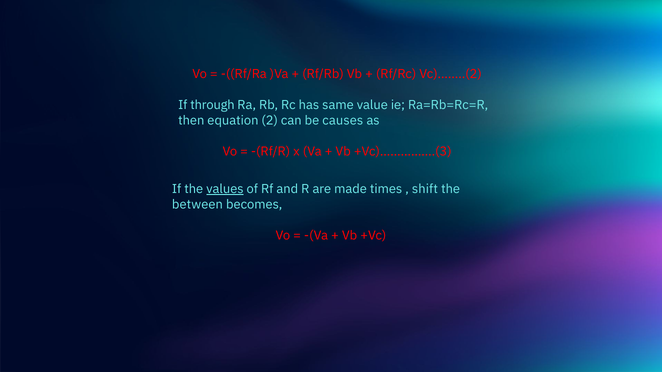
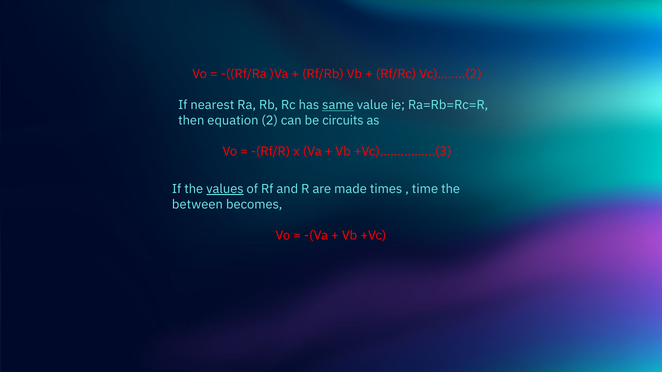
through: through -> nearest (212, 105)
same underline: none -> present (338, 105)
causes: causes -> circuits (343, 121)
shift: shift -> time (425, 189)
